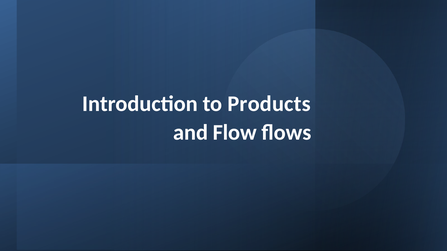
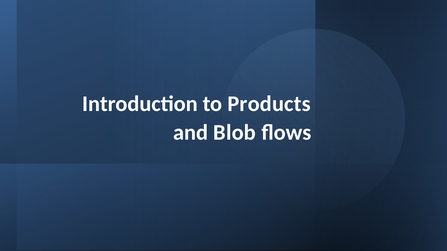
Flow: Flow -> Blob (235, 133)
